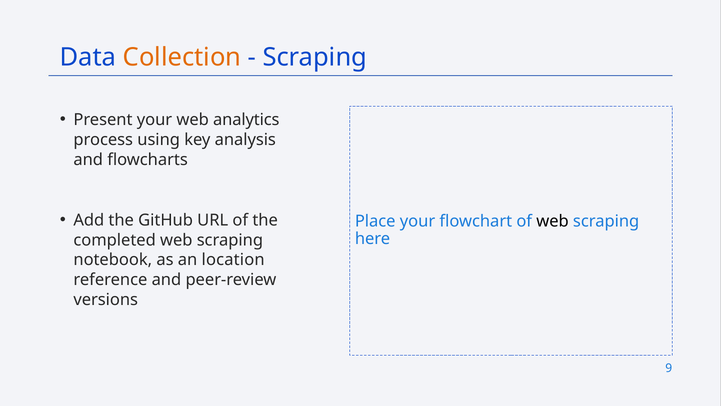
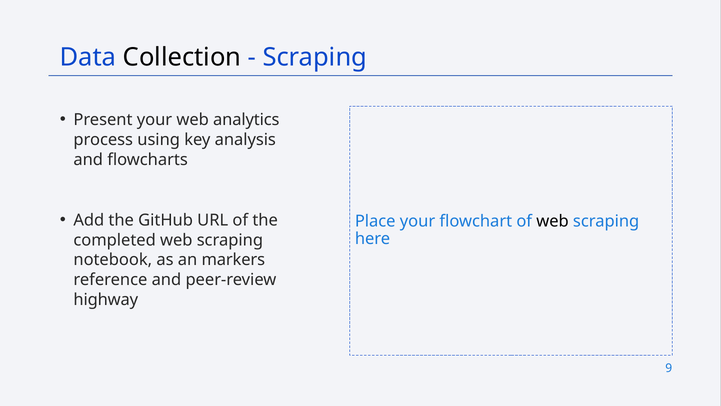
Collection colour: orange -> black (182, 57)
location: location -> markers (233, 260)
versions: versions -> highway (106, 299)
